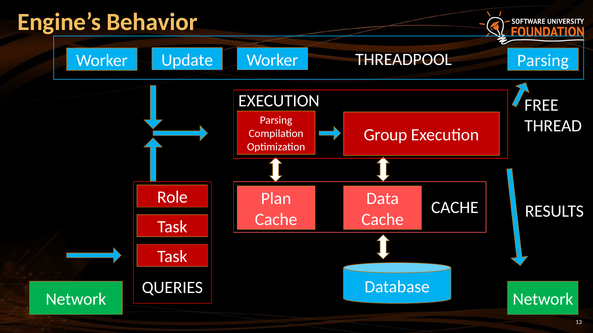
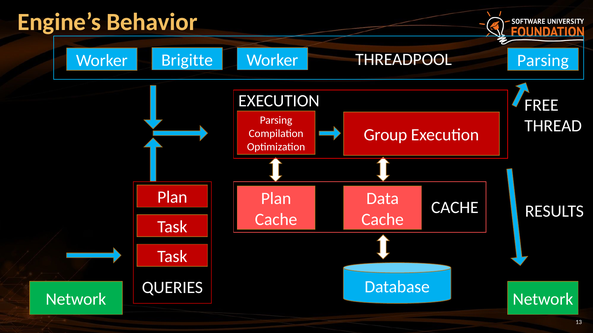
Update: Update -> Brigitte (187, 60)
Role: Role -> Plan (172, 198)
